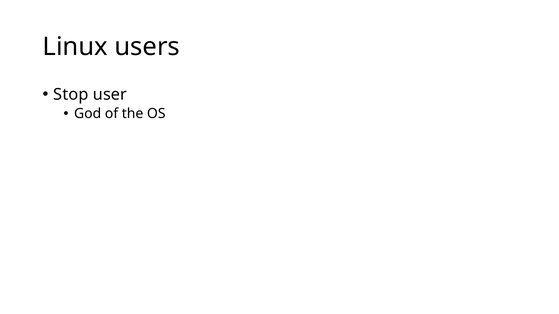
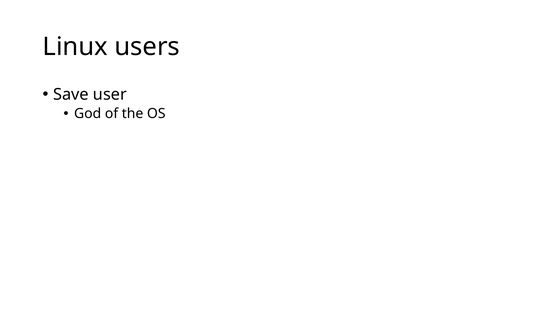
Stop: Stop -> Save (71, 95)
